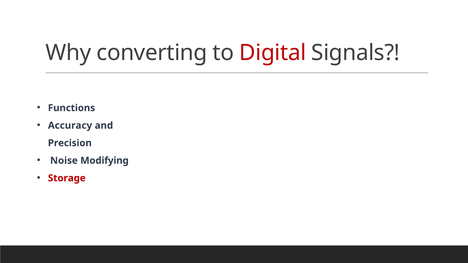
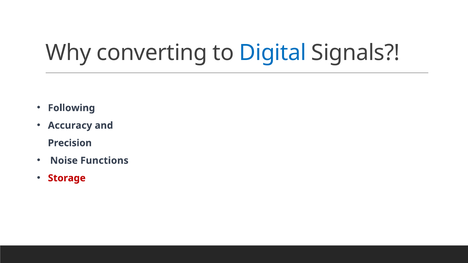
Digital colour: red -> blue (273, 53)
Functions: Functions -> Following (71, 108)
Modifying: Modifying -> Functions (104, 161)
